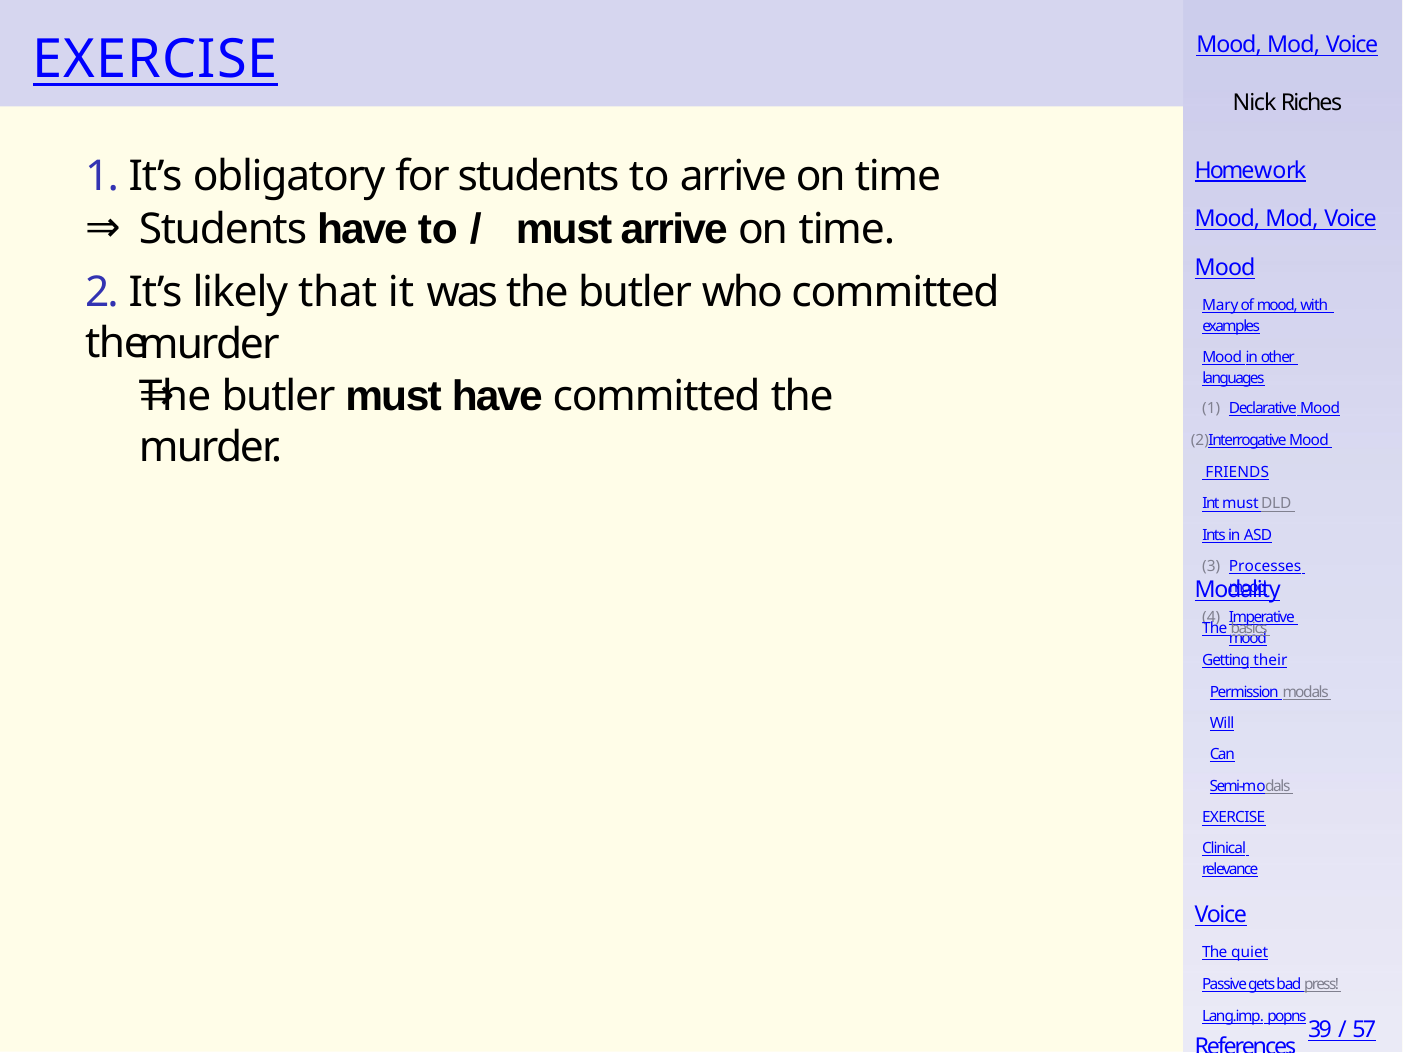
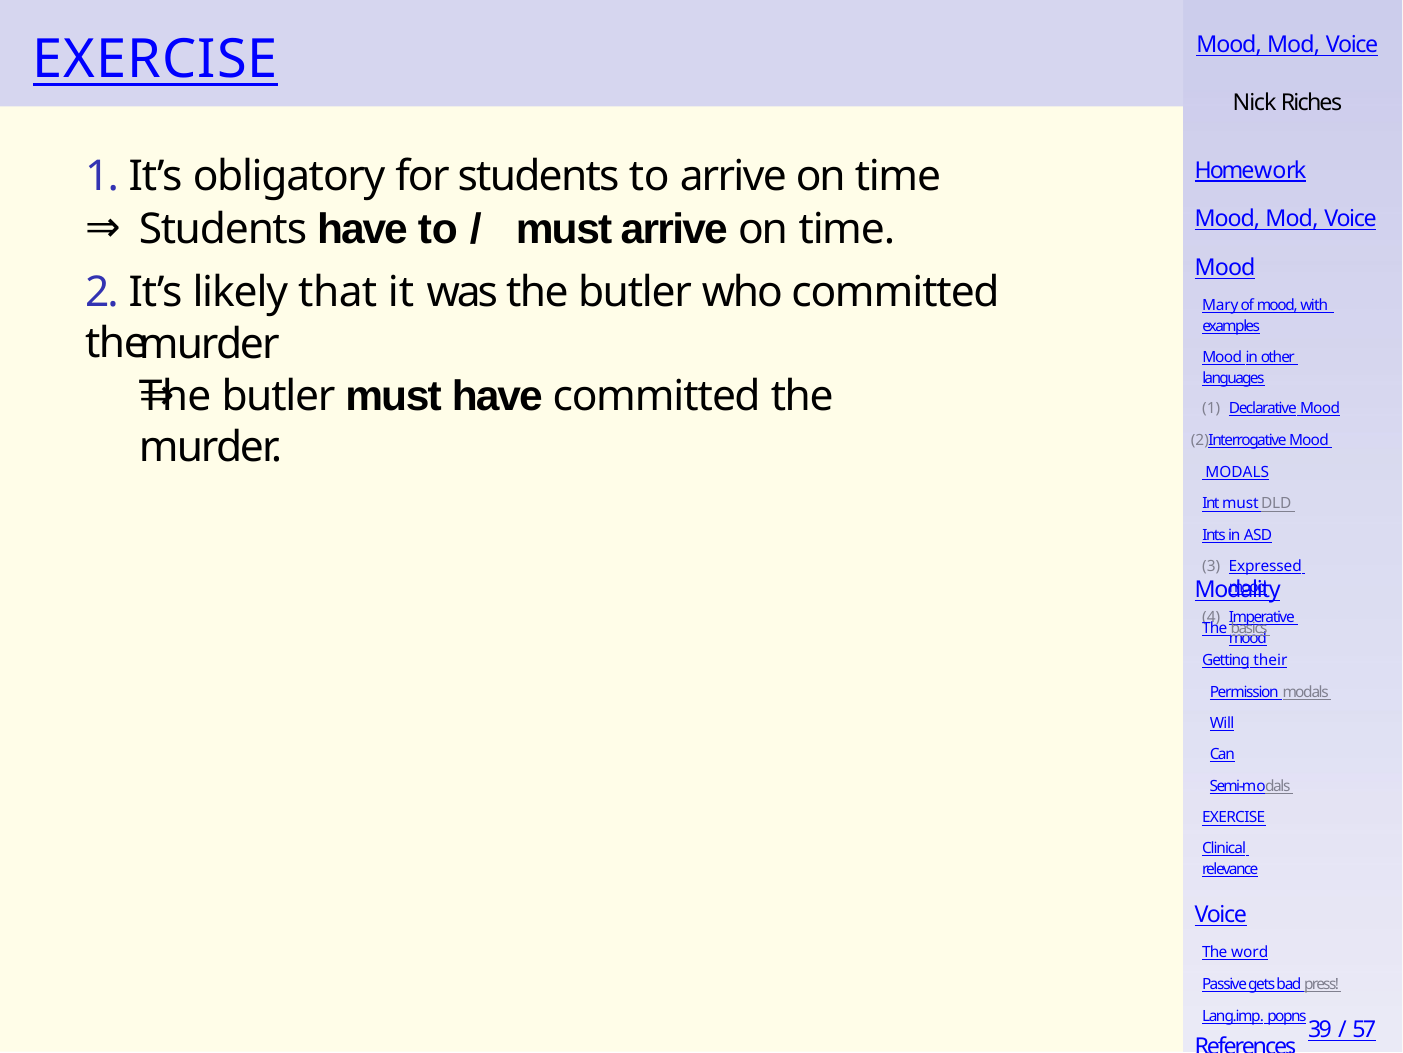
FRIENDS: FRIENDS -> MODALS (1237, 472)
Processes: Processes -> Expressed (1265, 566)
quiet: quiet -> word (1250, 953)
